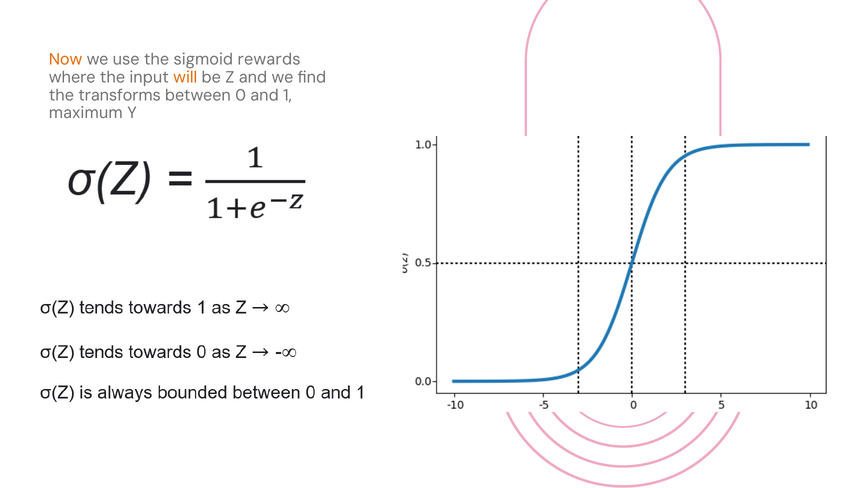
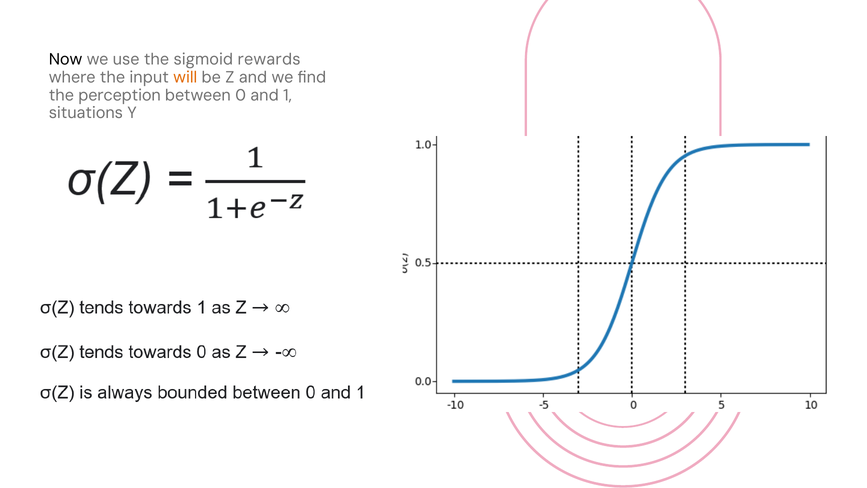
Now colour: orange -> black (66, 59)
transforms: transforms -> perception (120, 95)
maximum: maximum -> situations (86, 113)
